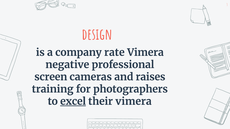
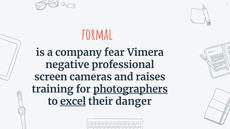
design: design -> formal (97, 35)
rate: rate -> fear (114, 53)
photographers underline: none -> present (130, 89)
their vimera: vimera -> danger (134, 102)
